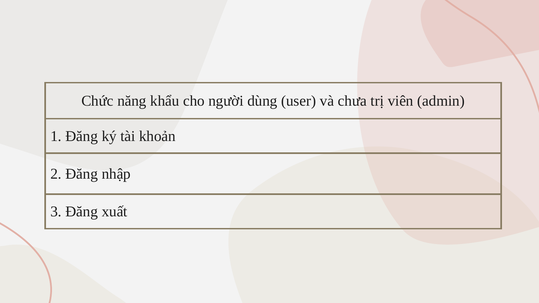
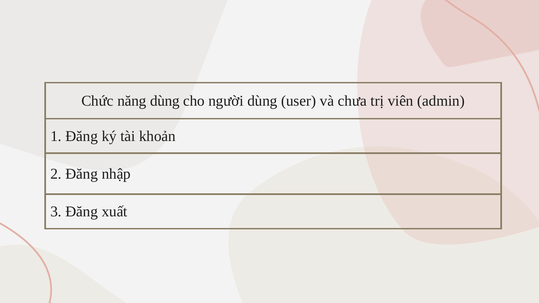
năng khẩu: khẩu -> dùng (165, 101)
